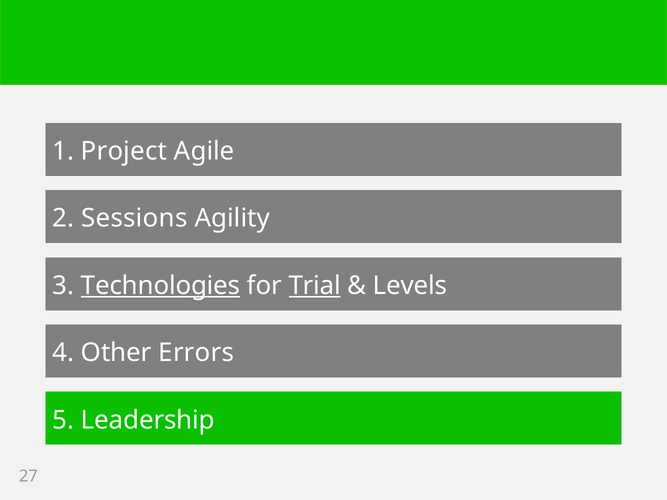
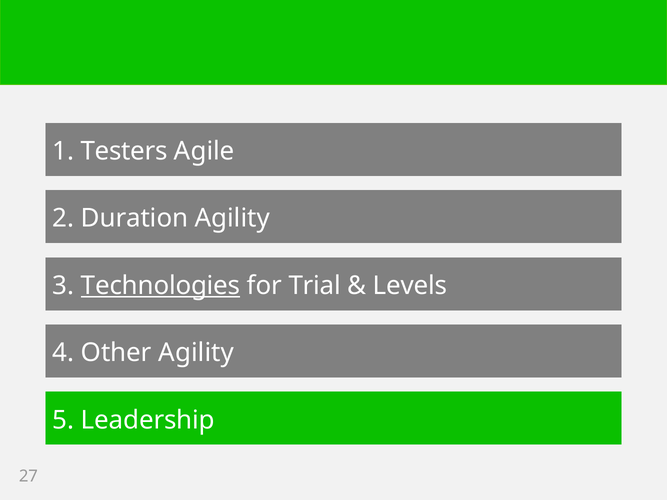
Project: Project -> Testers (124, 151)
Sessions: Sessions -> Duration (135, 218)
Trial underline: present -> none (315, 286)
Other Errors: Errors -> Agility (196, 353)
